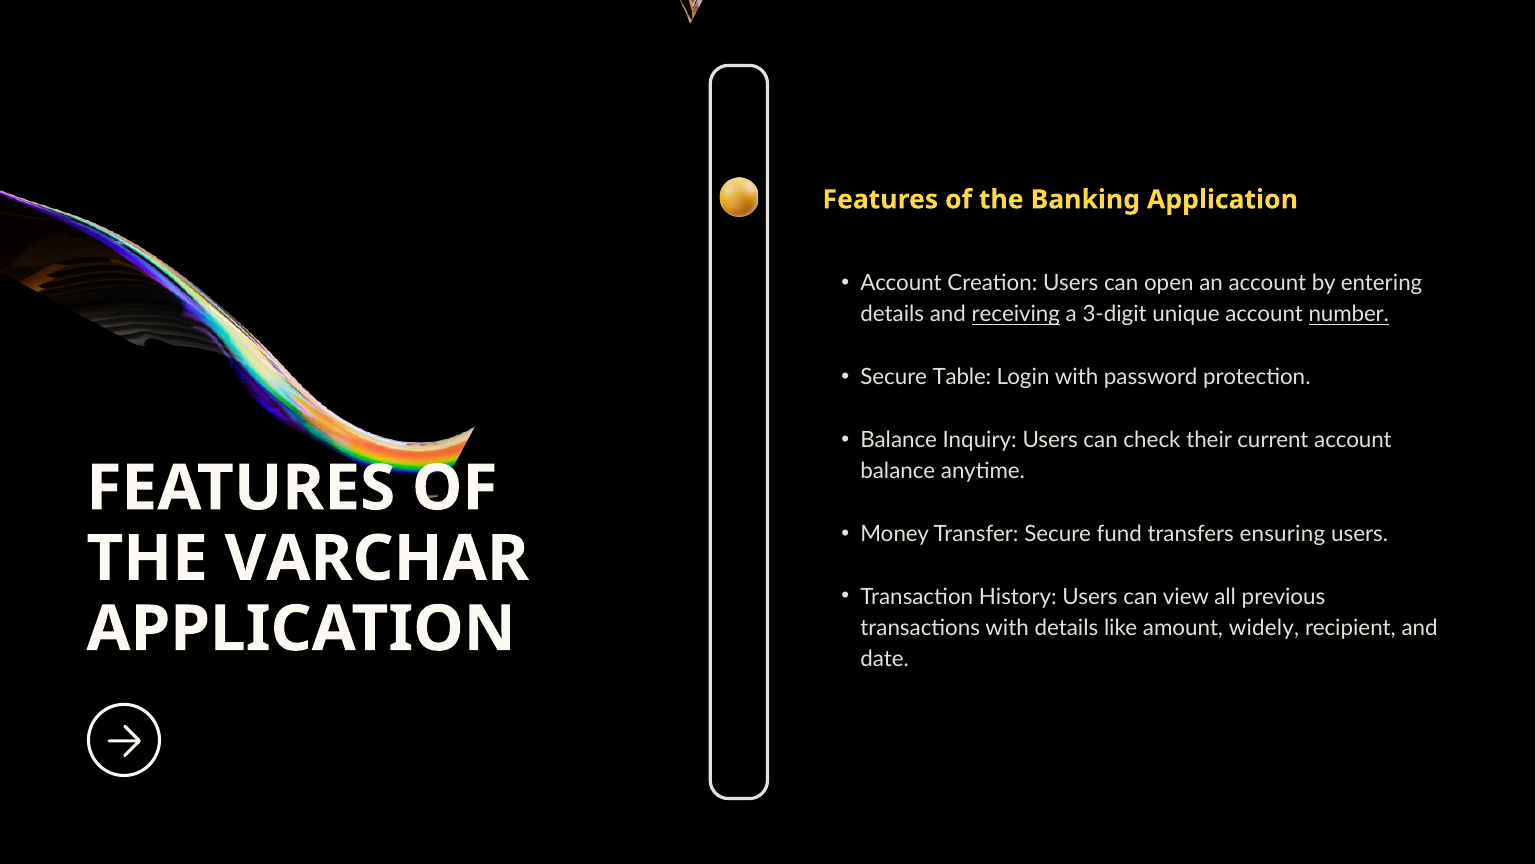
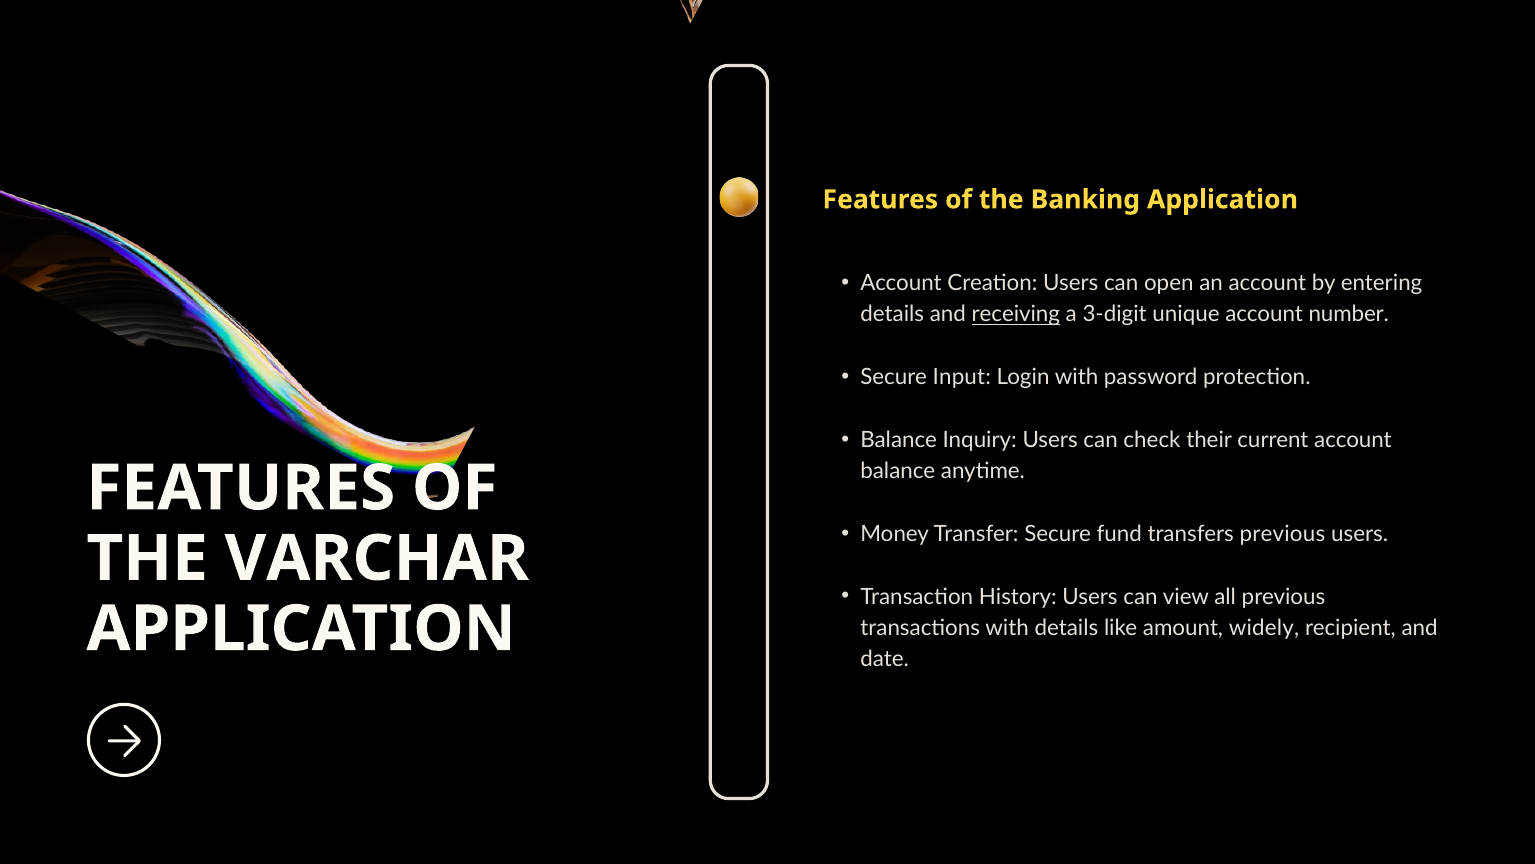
number underline: present -> none (1349, 314)
Table: Table -> Input (962, 377)
transfers ensuring: ensuring -> previous (1282, 534)
